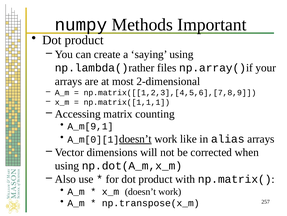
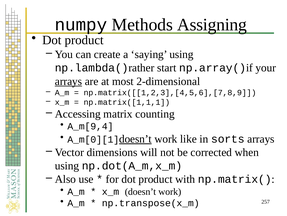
Important: Important -> Assigning (212, 25)
files: files -> start (167, 68)
arrays underline: none -> present (68, 81)
A_m[9,1: A_m[9,1 -> A_m[9,4 (90, 126)
alias: alias -> sorts (228, 138)
